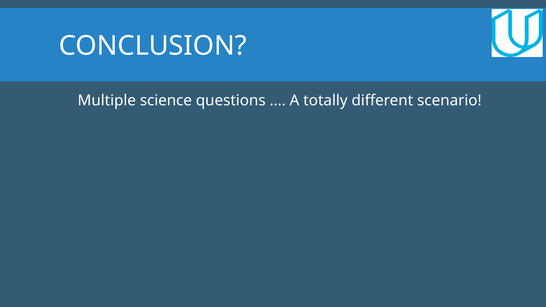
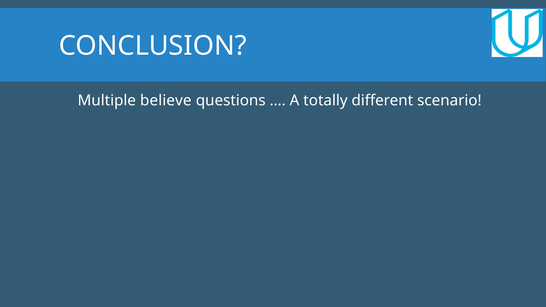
science: science -> believe (166, 101)
